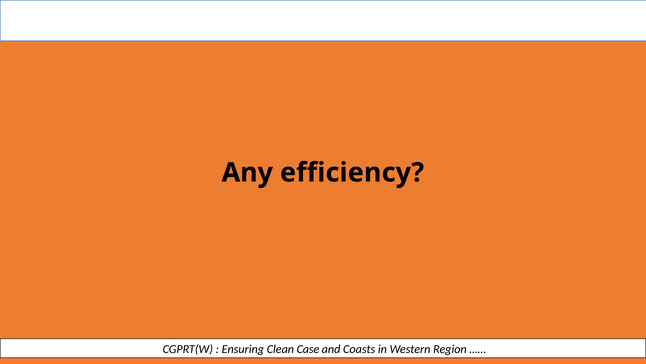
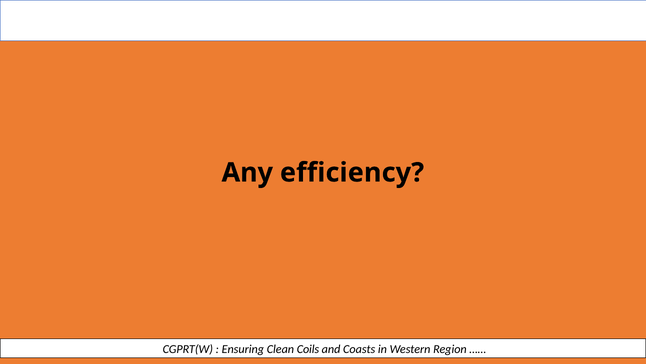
Case: Case -> Coils (308, 348)
